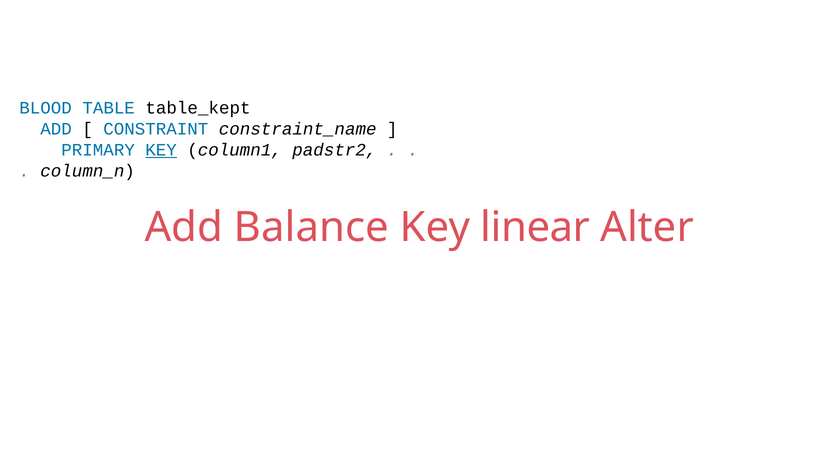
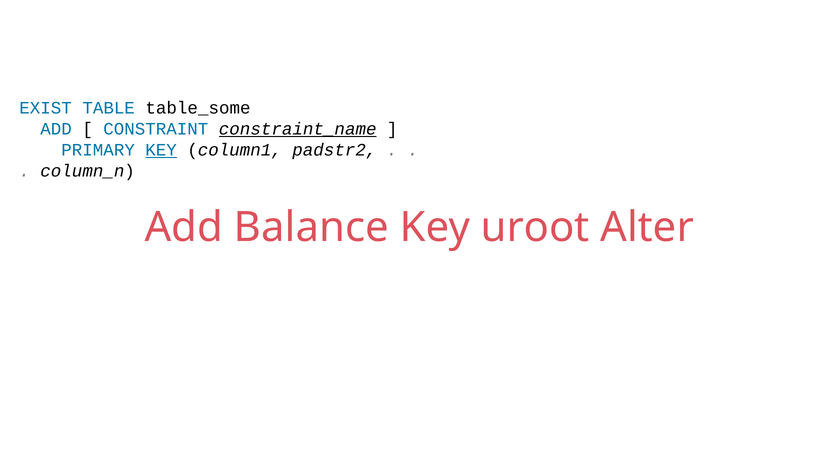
BLOOD: BLOOD -> EXIST (46, 108)
table_kept: table_kept -> table_some (198, 108)
constraint_name underline: none -> present (298, 129)
linear: linear -> uroot (535, 228)
